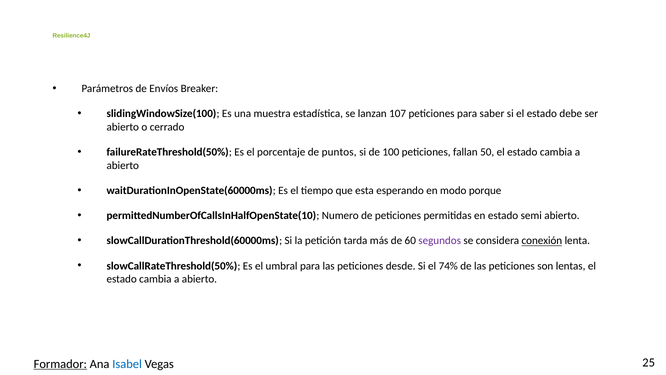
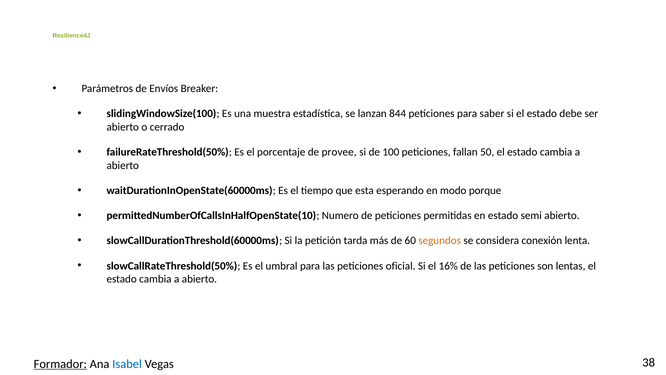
107: 107 -> 844 (398, 114)
puntos: puntos -> provee (339, 152)
segundos colour: purple -> orange (440, 241)
conexión underline: present -> none (542, 241)
desde: desde -> oficial (401, 266)
74%: 74% -> 16% (448, 266)
25: 25 -> 38 (649, 362)
